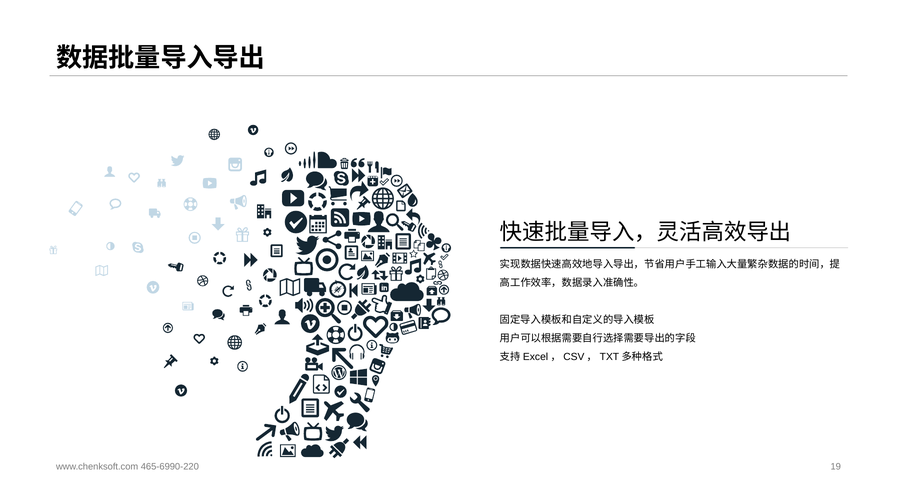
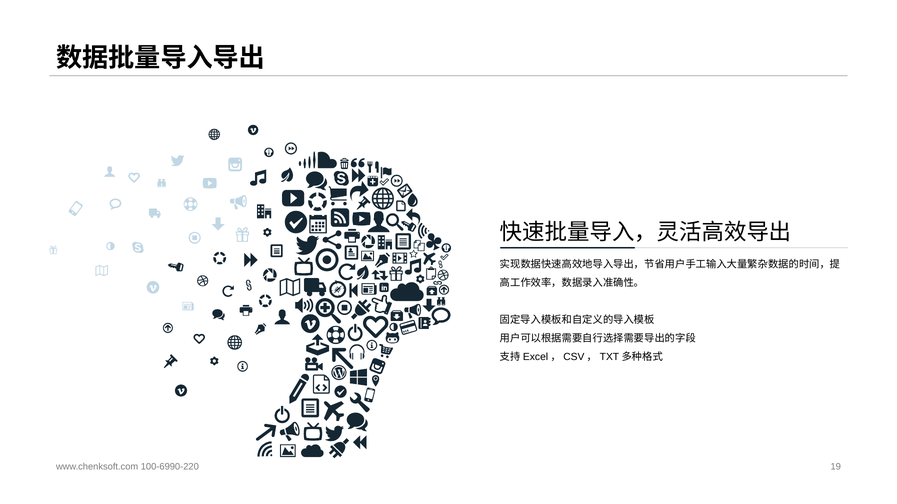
465-6990-220: 465-6990-220 -> 100-6990-220 (170, 467)
